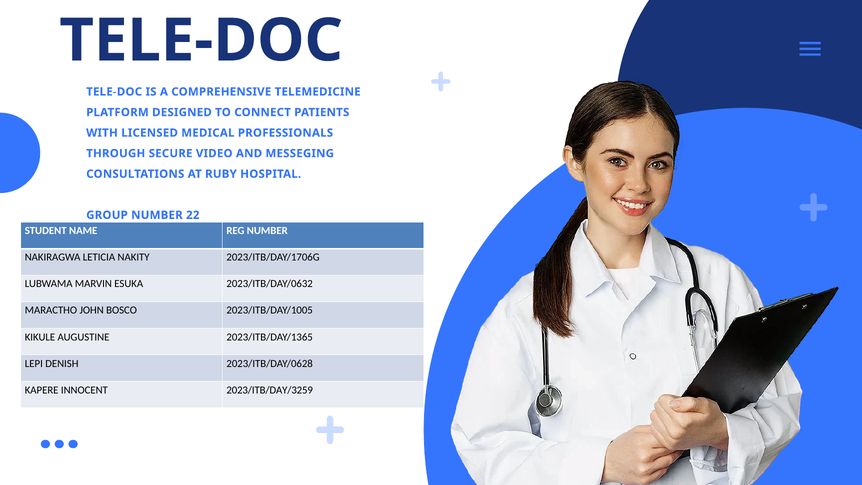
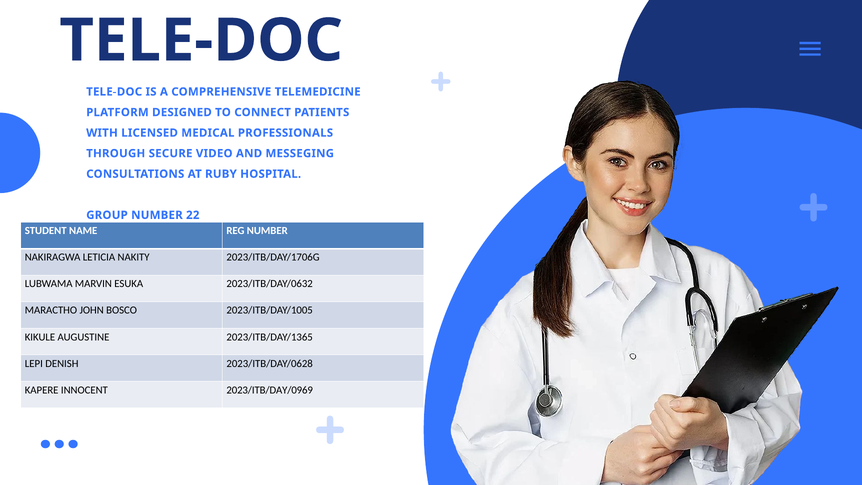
2023/ITB/DAY/3259: 2023/ITB/DAY/3259 -> 2023/ITB/DAY/0969 (270, 390)
